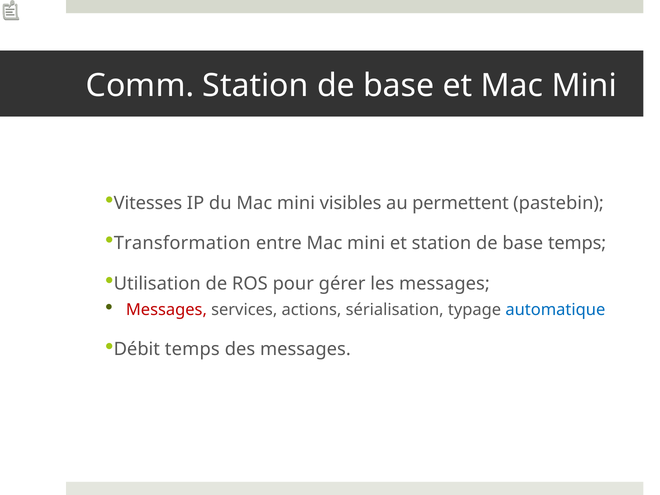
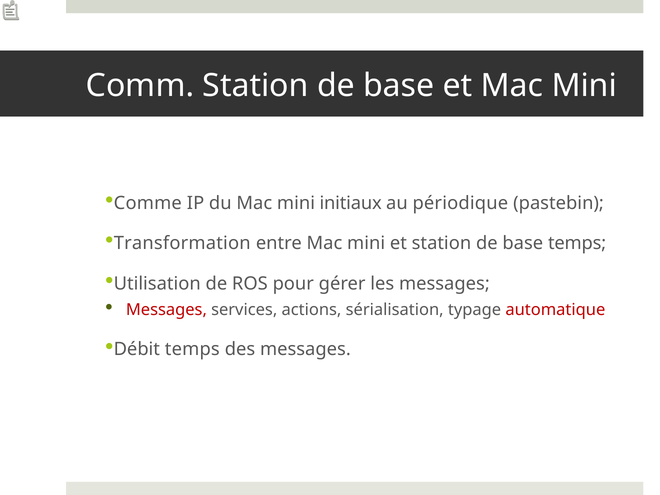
Vitesses: Vitesses -> Comme (148, 203)
visibles: visibles -> initiaux (351, 203)
permettent: permettent -> périodique (460, 203)
automatique colour: blue -> red (555, 310)
